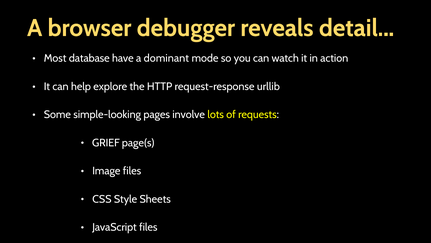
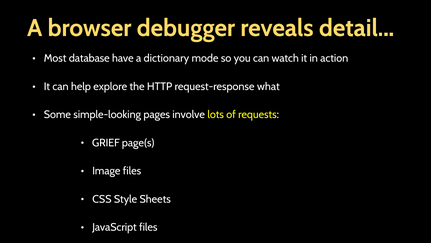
dominant: dominant -> dictionary (166, 58)
urllib: urllib -> what (268, 86)
